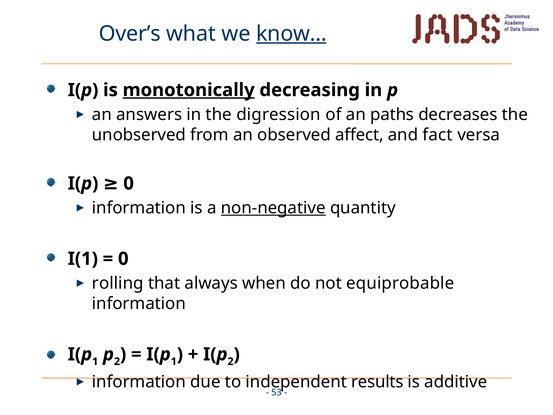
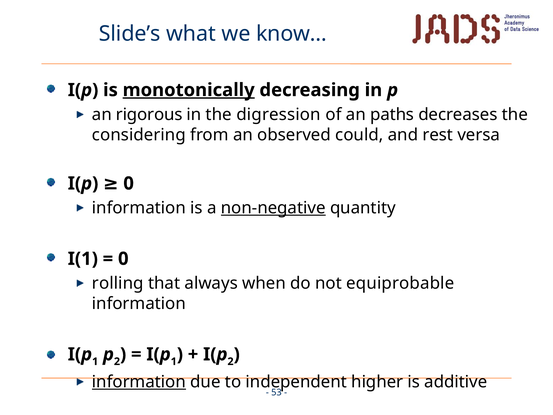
Over’s: Over’s -> Slide’s (130, 34)
know… underline: present -> none (291, 34)
answers: answers -> rigorous (149, 114)
unobserved: unobserved -> considering (139, 135)
affect: affect -> could (359, 135)
fact: fact -> rest (438, 135)
information underline: none -> present (139, 382)
results: results -> higher (377, 382)
